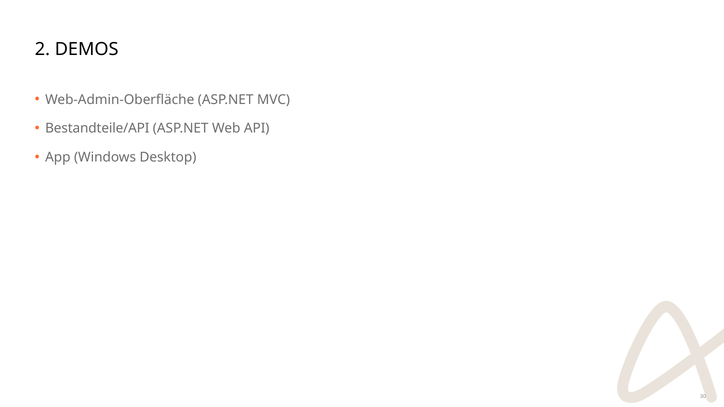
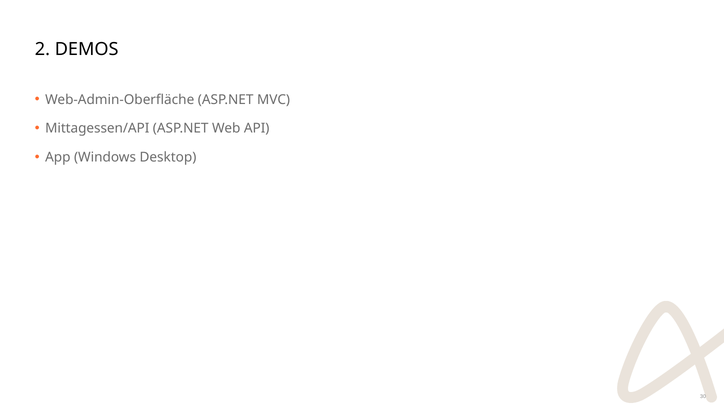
Bestandteile/API: Bestandteile/API -> Mittagessen/API (97, 129)
